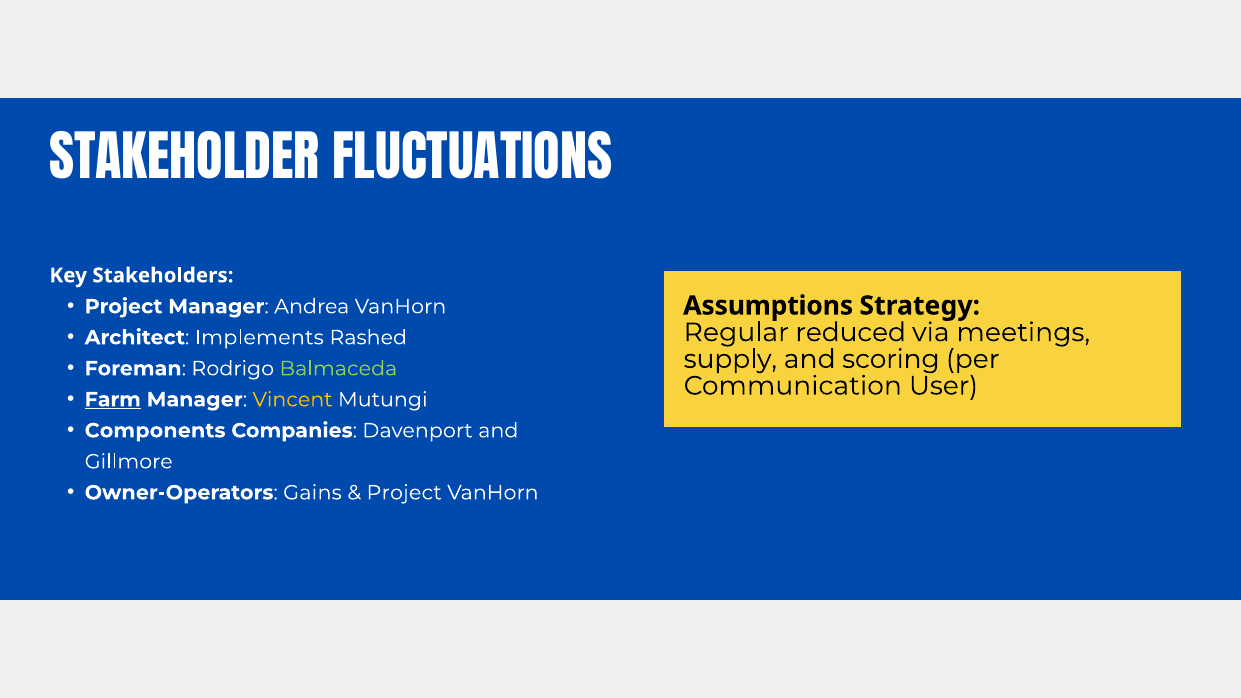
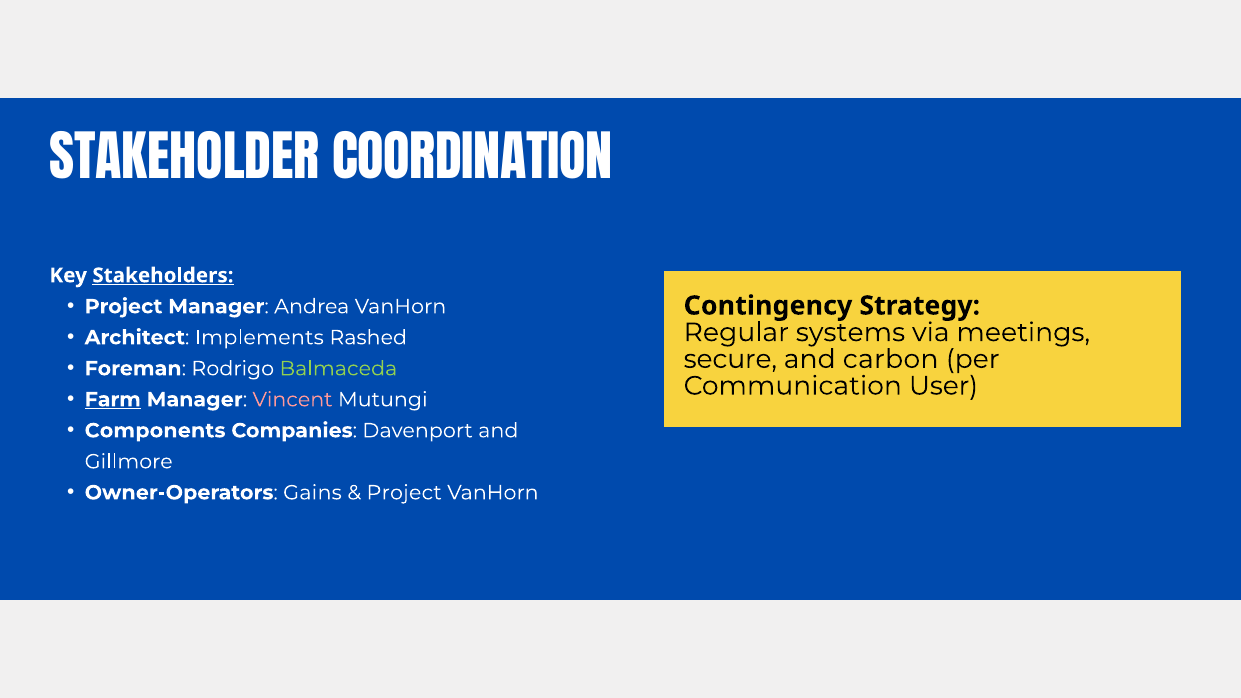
FLUCTUATIONS: FLUCTUATIONS -> COORDINATION (472, 160)
Stakeholders underline: none -> present (163, 276)
Assumptions: Assumptions -> Contingency (768, 306)
reduced: reduced -> systems (850, 332)
supply: supply -> secure (730, 359)
scoring: scoring -> carbon (891, 359)
Vincent colour: yellow -> pink (293, 400)
